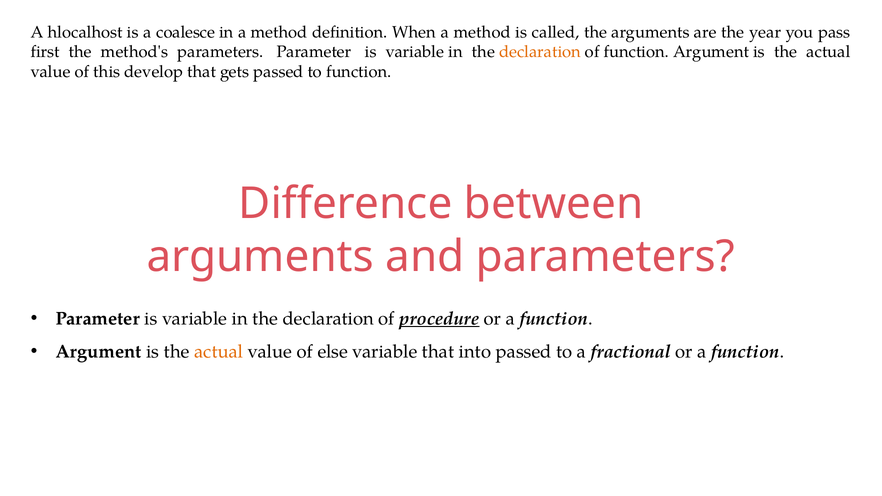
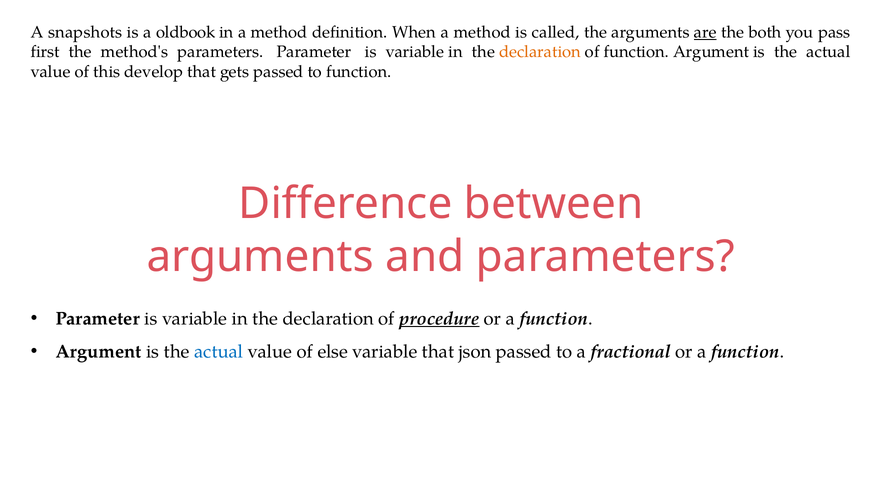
hlocalhost: hlocalhost -> snapshots (85, 32)
coalesce: coalesce -> oldbook (186, 32)
are underline: none -> present (705, 32)
year: year -> both (765, 32)
actual colour: orange -> blue (219, 352)
into: into -> json (475, 352)
